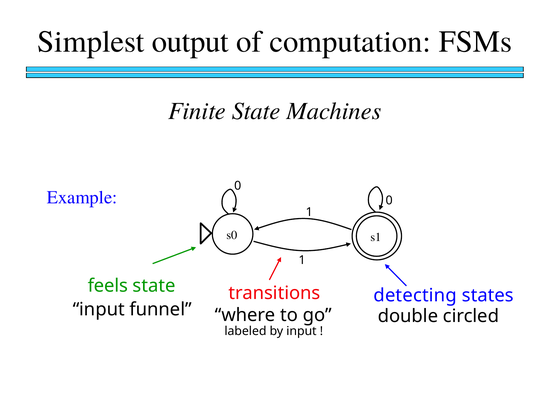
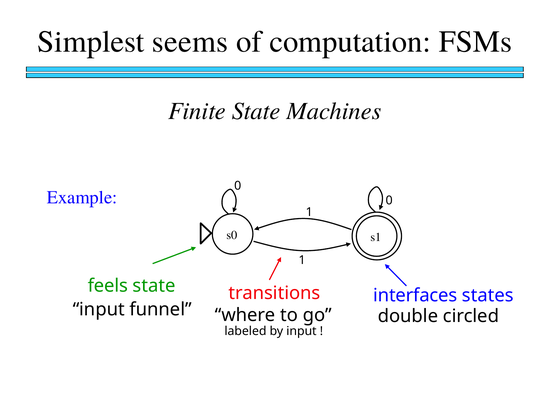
output: output -> seems (190, 42)
detecting: detecting -> interfaces (415, 296)
